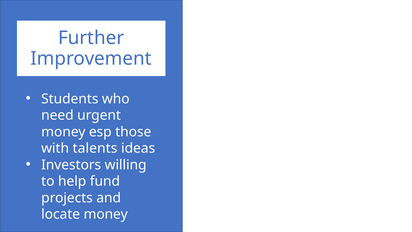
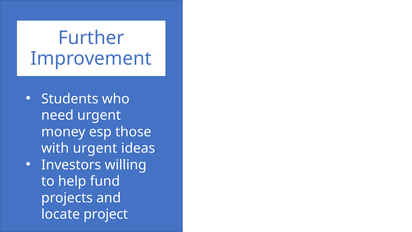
with talents: talents -> urgent (95, 148)
locate money: money -> project (106, 214)
